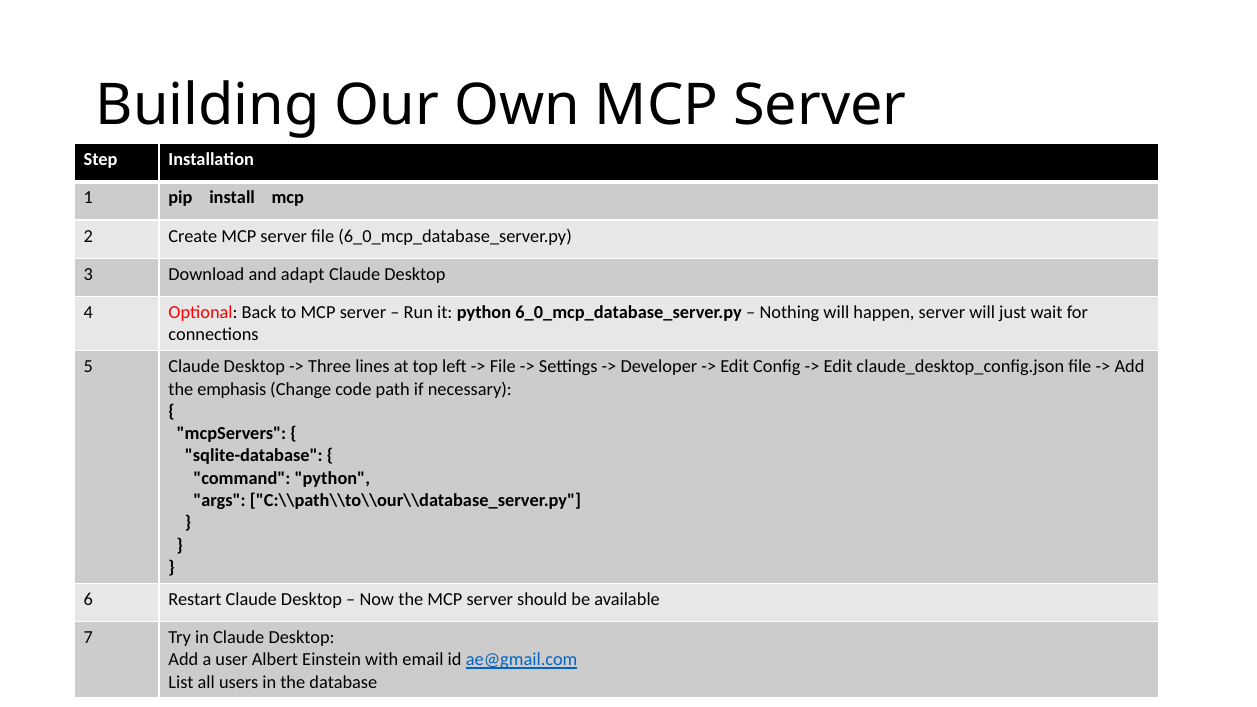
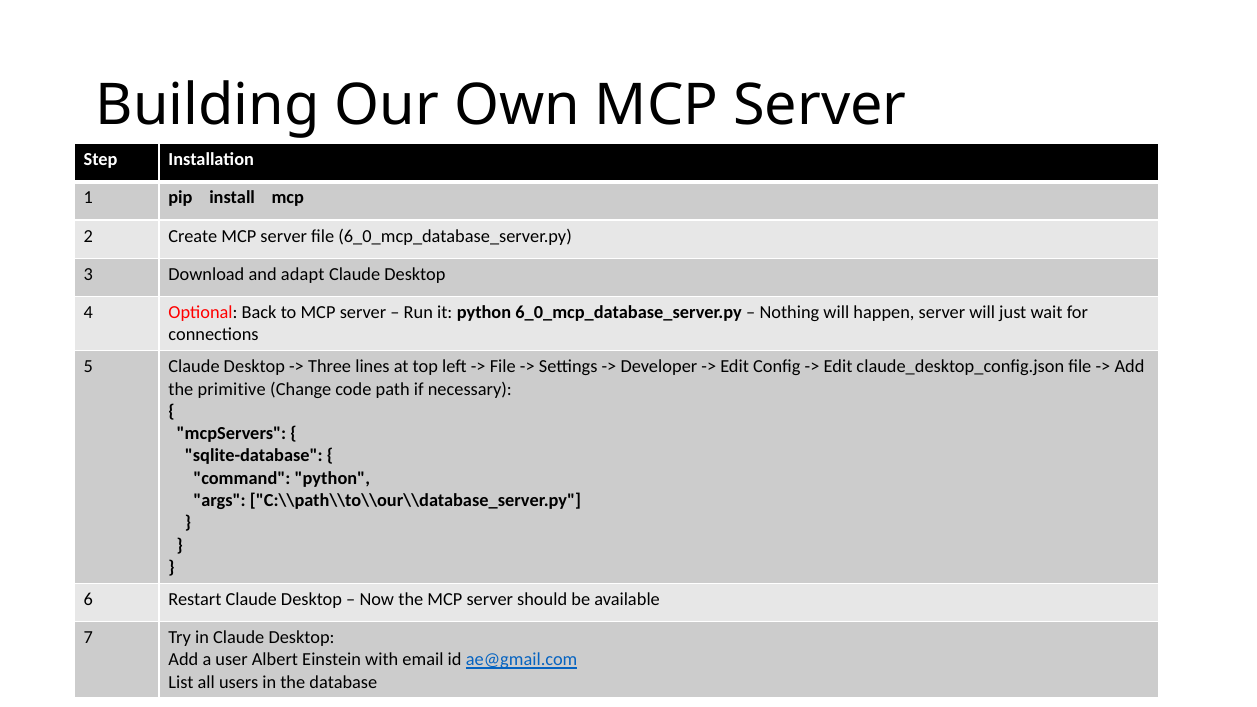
emphasis: emphasis -> primitive (232, 389)
